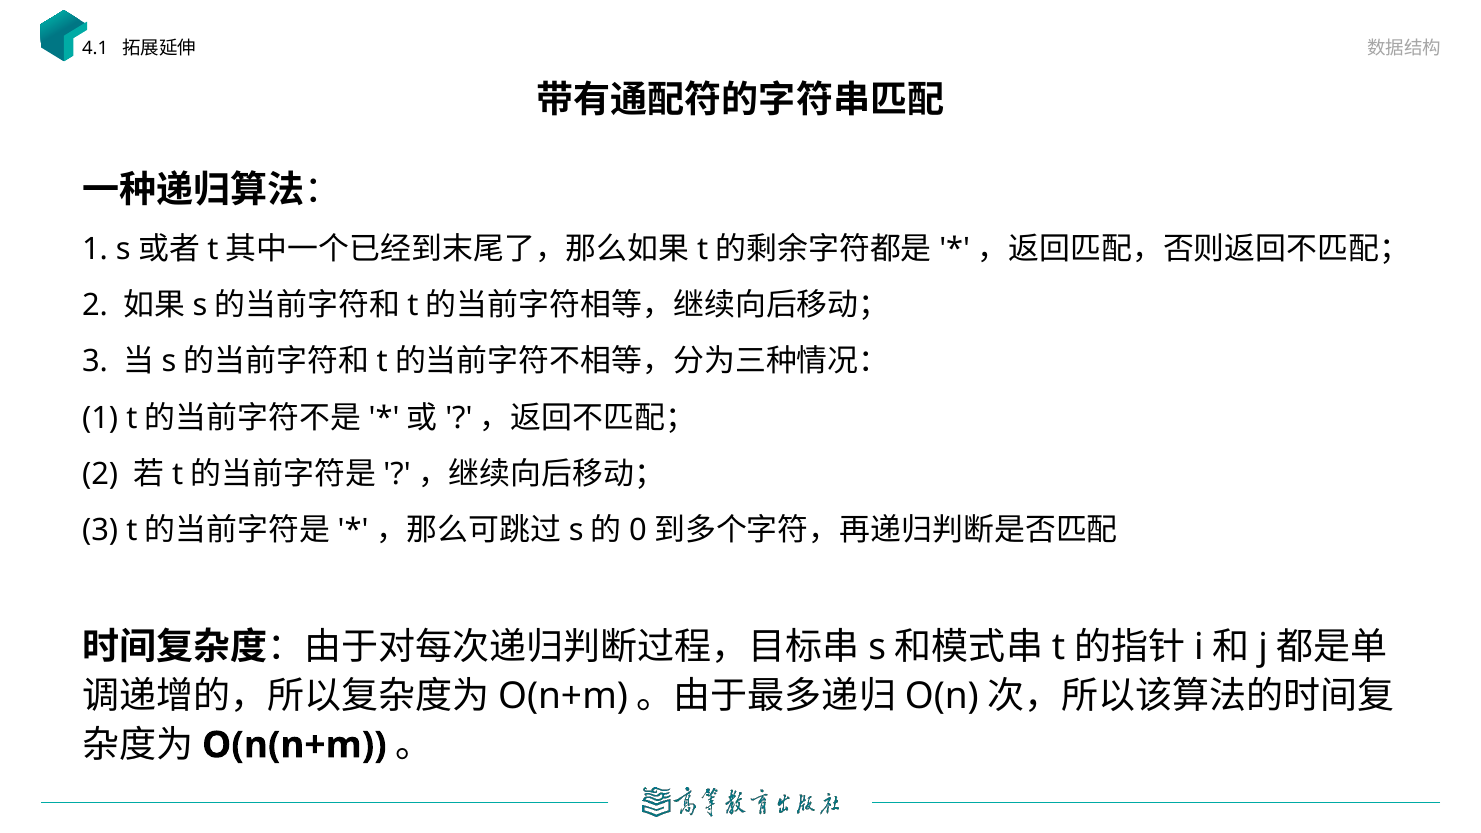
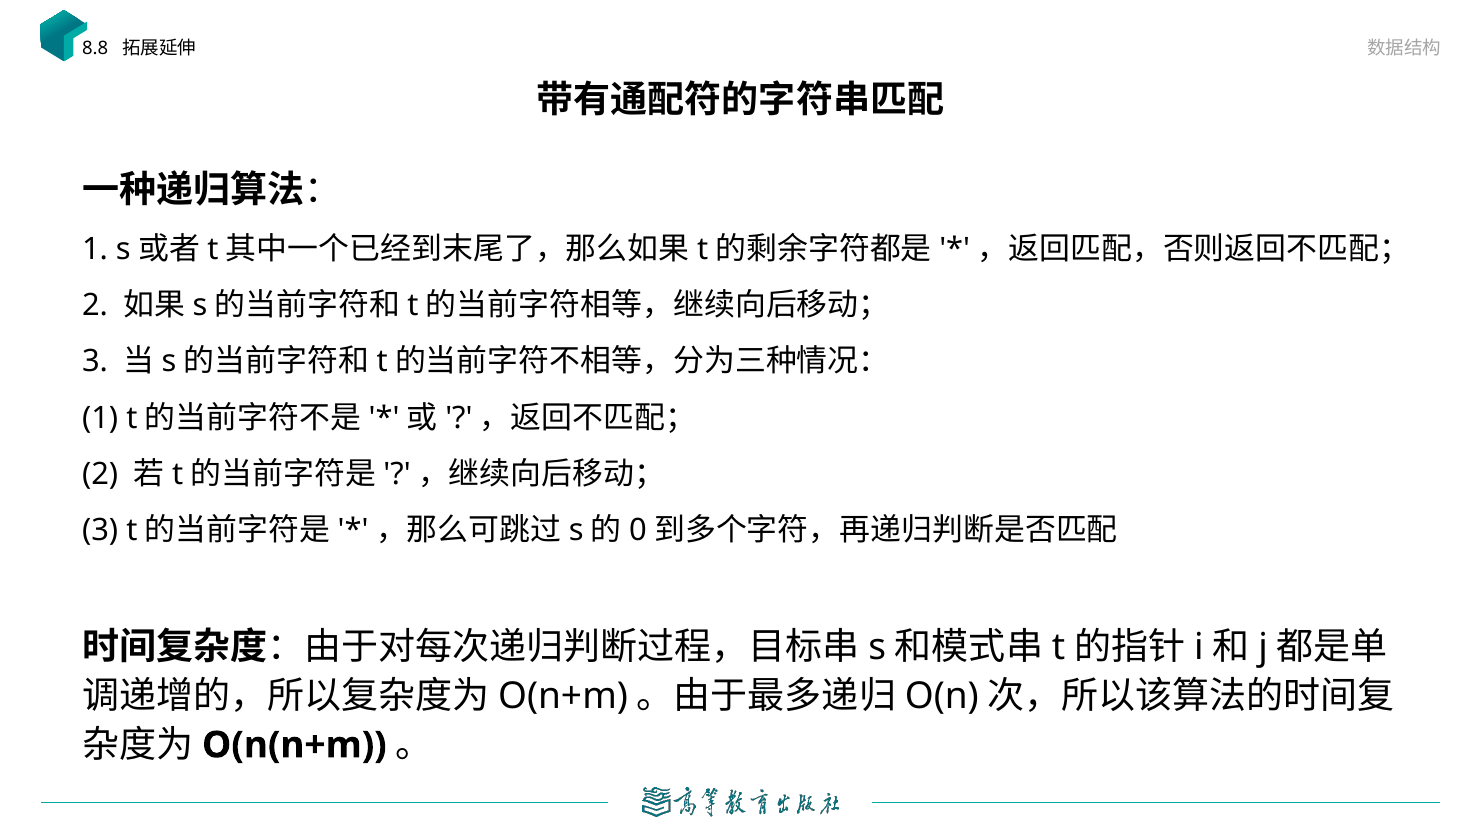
4.1: 4.1 -> 8.8 (95, 48)
